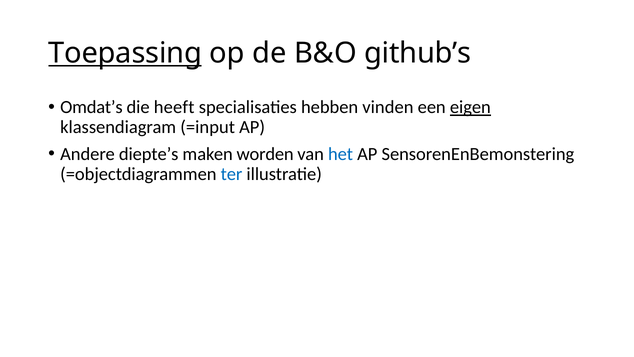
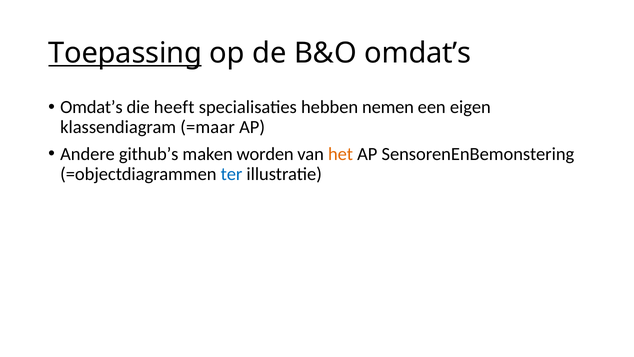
B&O github’s: github’s -> omdat’s (418, 53)
vinden: vinden -> nemen (388, 107)
eigen underline: present -> none (470, 107)
=input: =input -> =maar (208, 127)
diepte’s: diepte’s -> github’s (149, 154)
het colour: blue -> orange (340, 154)
